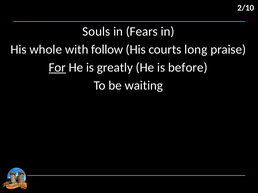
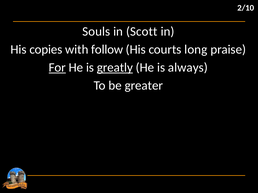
Fears: Fears -> Scott (142, 32)
whole: whole -> copies (46, 50)
greatly underline: none -> present (115, 68)
before: before -> always (188, 68)
waiting: waiting -> greater (144, 86)
